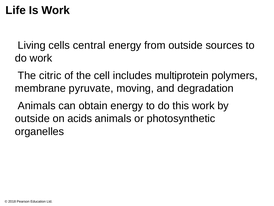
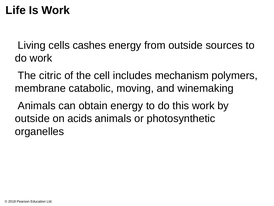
central: central -> cashes (89, 45)
multiprotein: multiprotein -> mechanism (182, 75)
pyruvate: pyruvate -> catabolic (91, 88)
degradation: degradation -> winemaking (206, 88)
